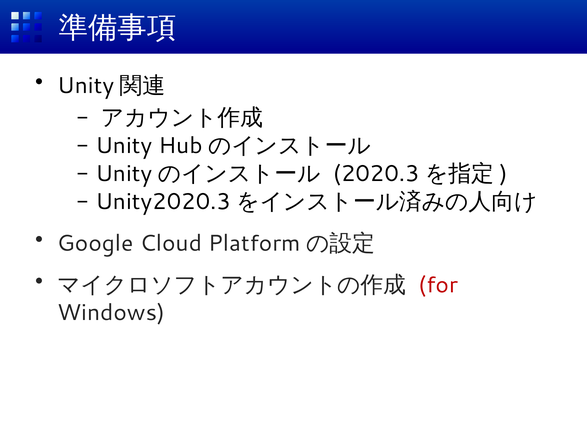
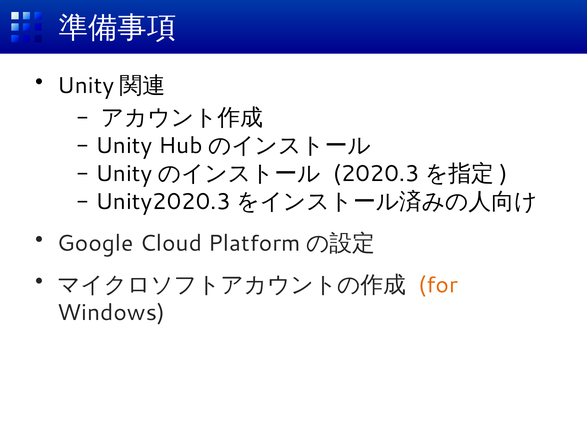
for colour: red -> orange (438, 285)
